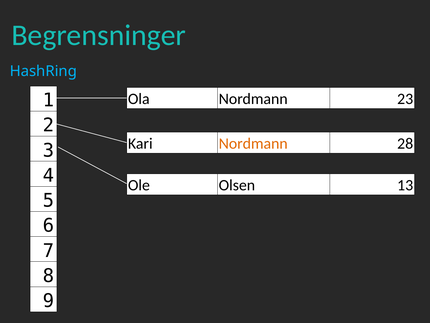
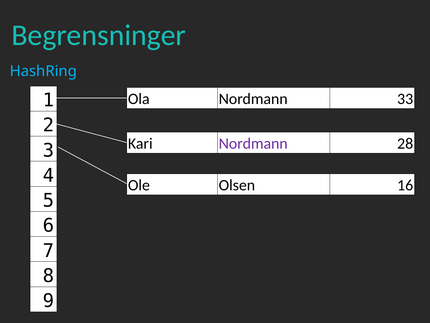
23: 23 -> 33 (405, 99)
Nordmann colour: orange -> purple (253, 143)
13: 13 -> 16 (405, 185)
